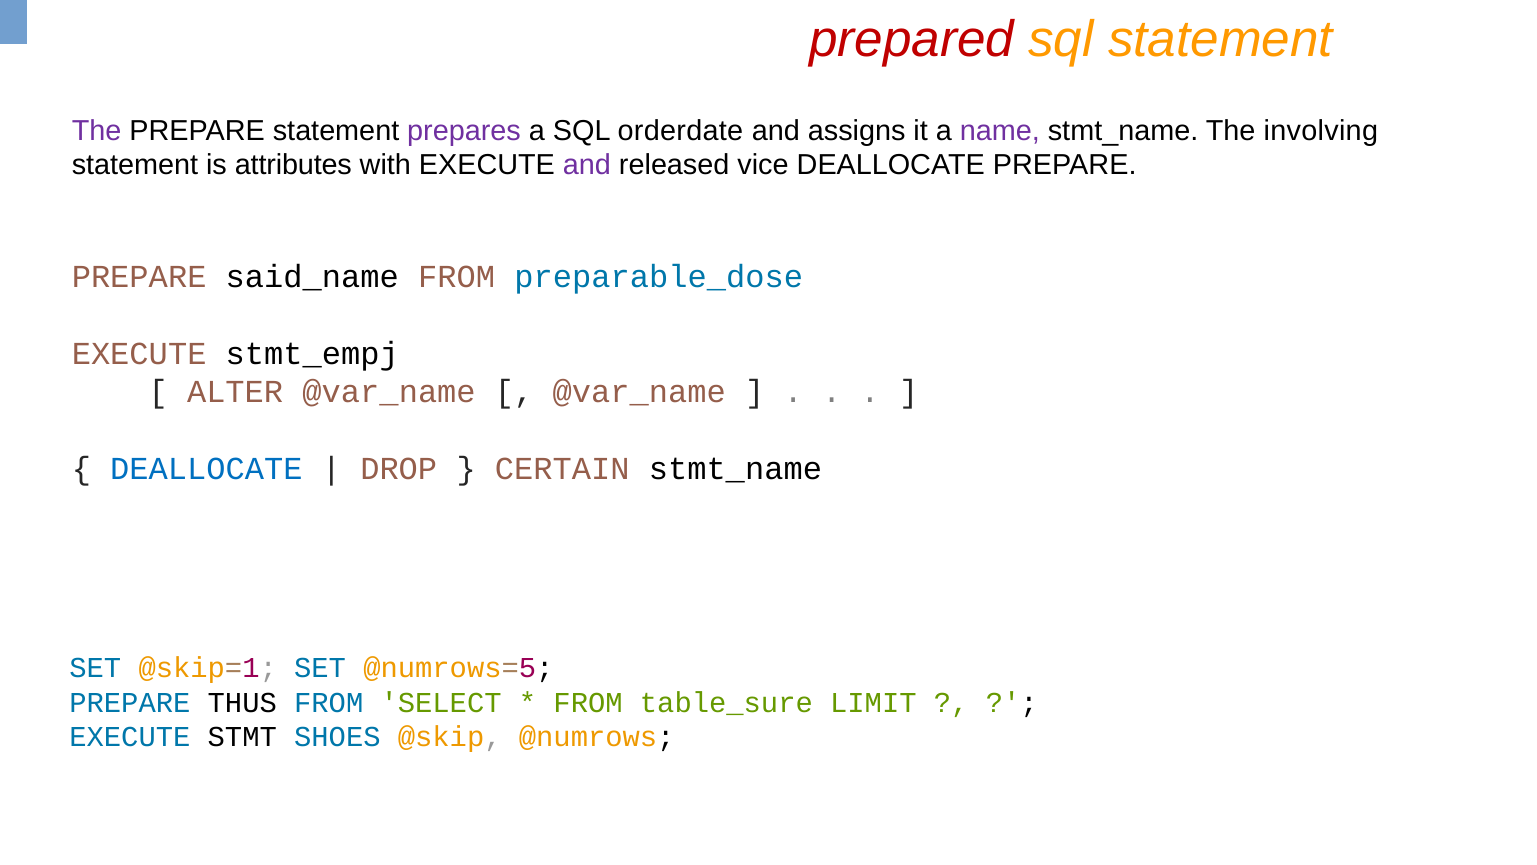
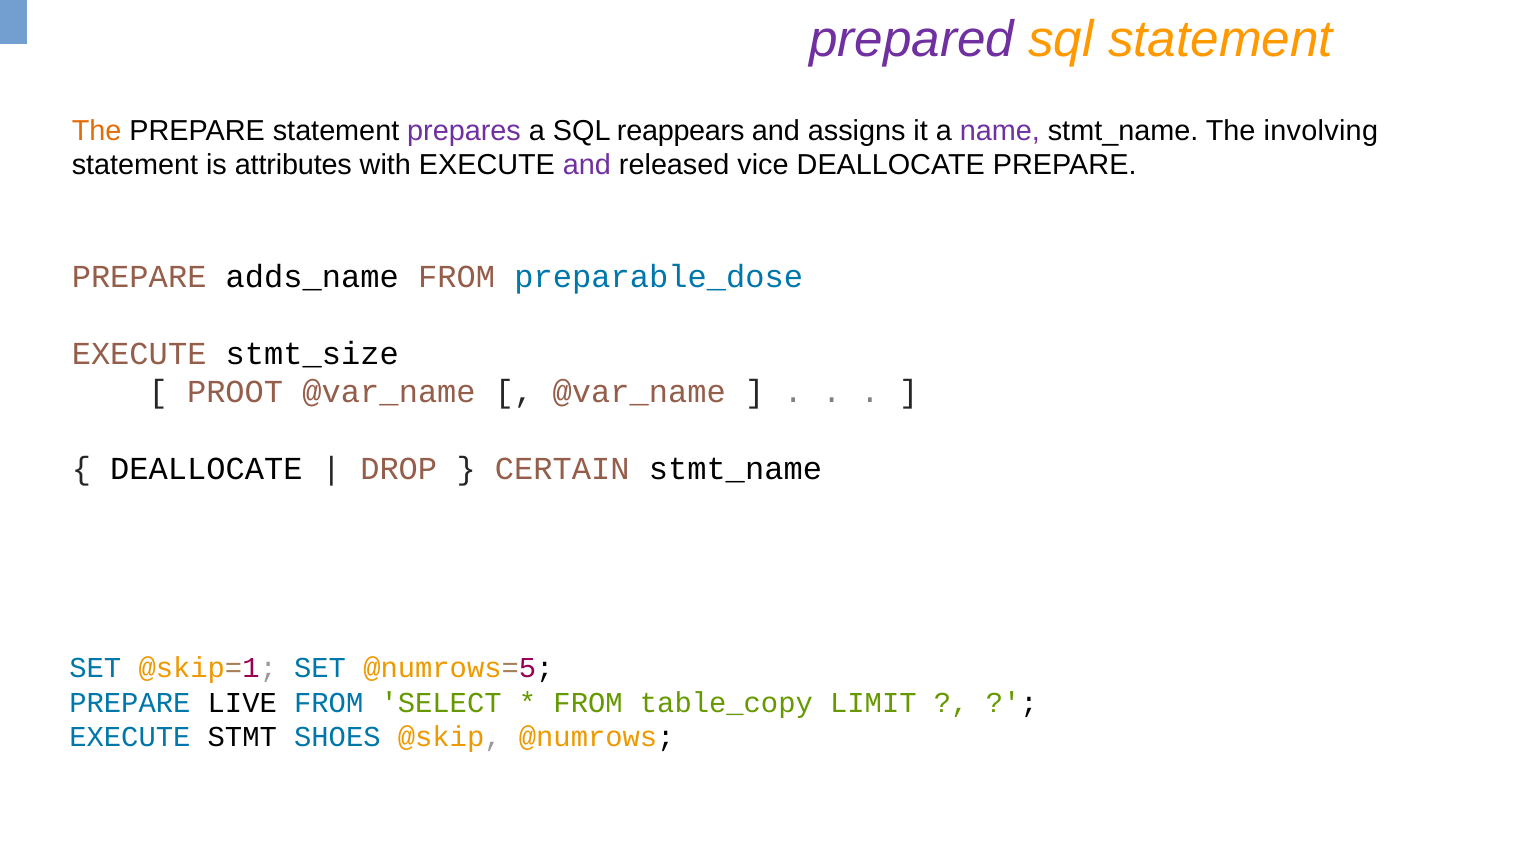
prepared colour: red -> purple (912, 40)
The colour: purple -> orange (97, 131)
orderdate: orderdate -> reappears (681, 131)
said_name: said_name -> adds_name (312, 277)
stmt_empj: stmt_empj -> stmt_size (312, 354)
ALTER: ALTER -> PROOT (235, 392)
DEALLOCATE colour: blue -> black (206, 469)
THUS: THUS -> LIVE (242, 702)
table_sure: table_sure -> table_copy (726, 702)
